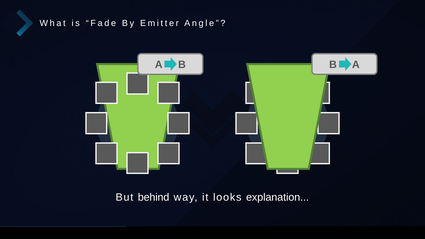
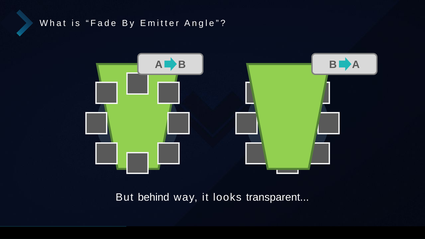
explanation: explanation -> transparent (278, 197)
